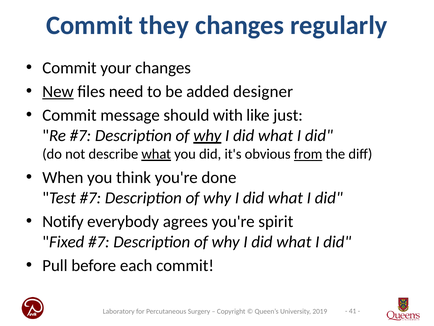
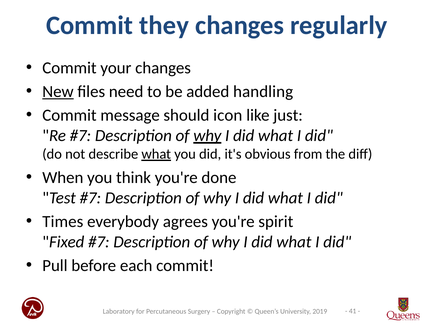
designer: designer -> handling (263, 91)
with: with -> icon (228, 115)
from underline: present -> none (308, 154)
Notify: Notify -> Times (63, 221)
